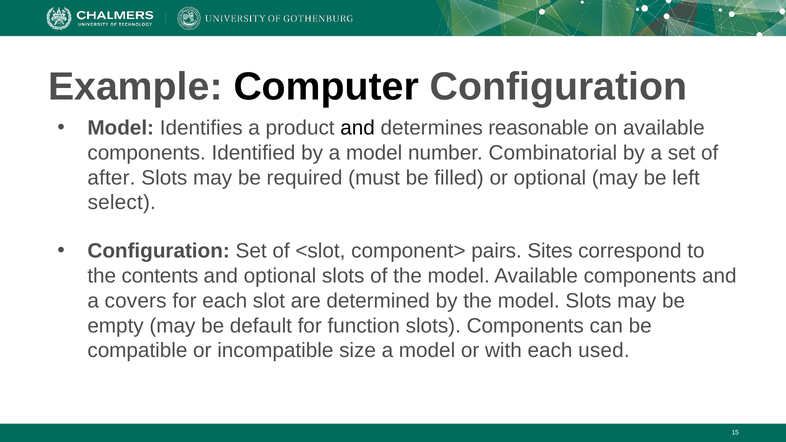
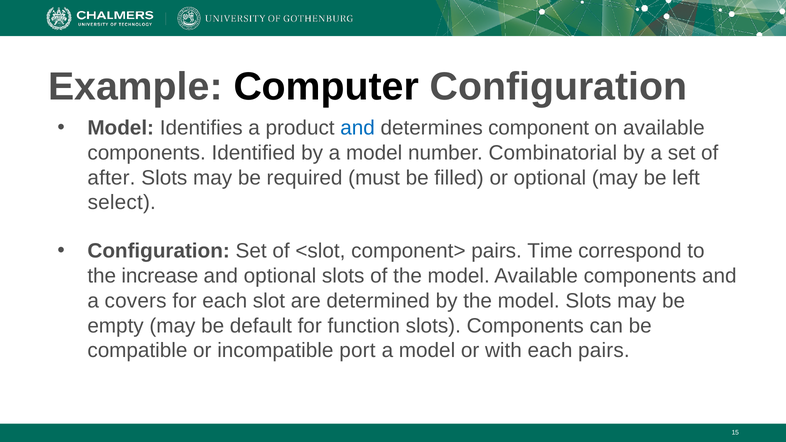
and colour: black -> blue (358, 128)
reasonable: reasonable -> component (539, 128)
Sites: Sites -> Time (550, 251)
contents: contents -> increase (160, 276)
size: size -> port (357, 351)
each used: used -> pairs (604, 351)
